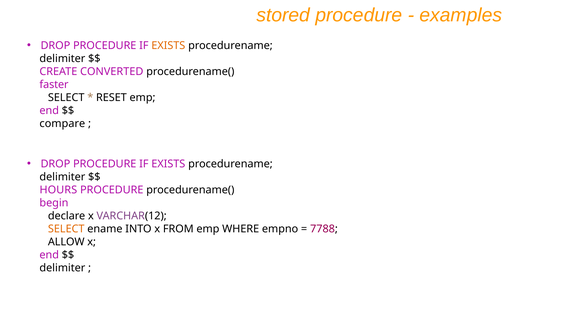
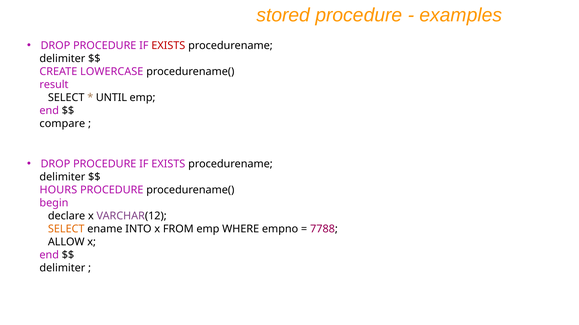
EXISTS colour: orange -> red (168, 46)
CONVERTED: CONVERTED -> LOWERCASE (112, 72)
faster: faster -> result (54, 85)
RESET: RESET -> UNTIL (111, 98)
